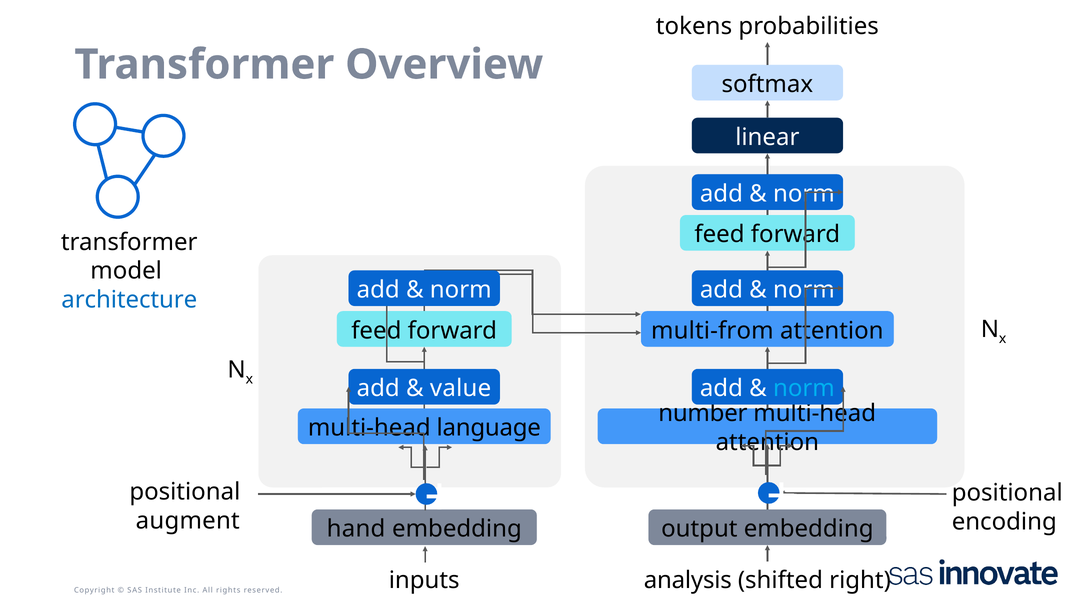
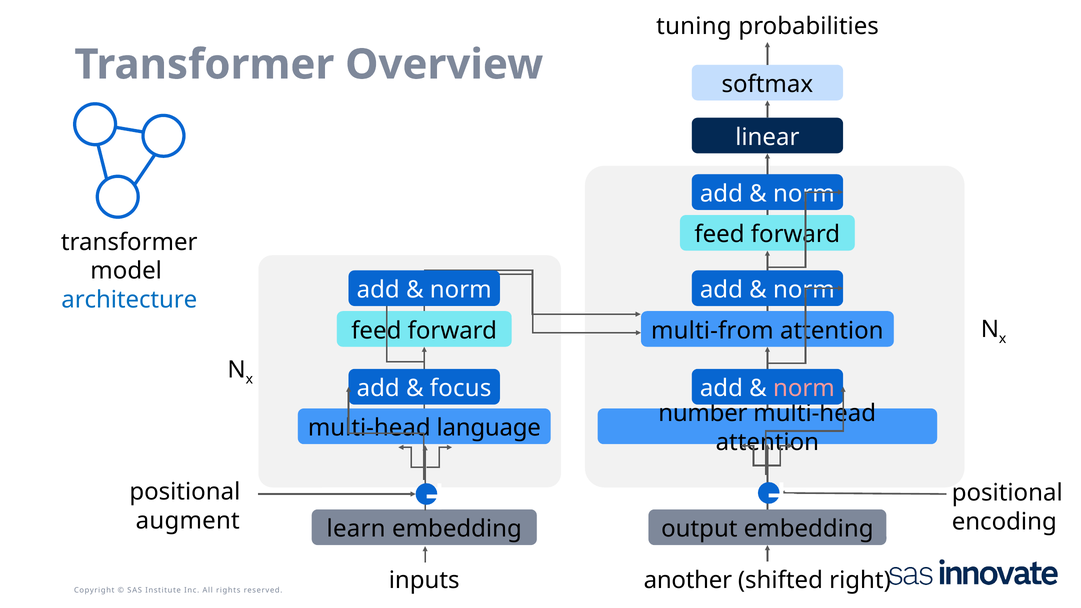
tokens: tokens -> tuning (694, 26)
value: value -> focus (461, 388)
norm colour: light blue -> pink (804, 388)
hand: hand -> learn (356, 529)
analysis: analysis -> another (688, 580)
